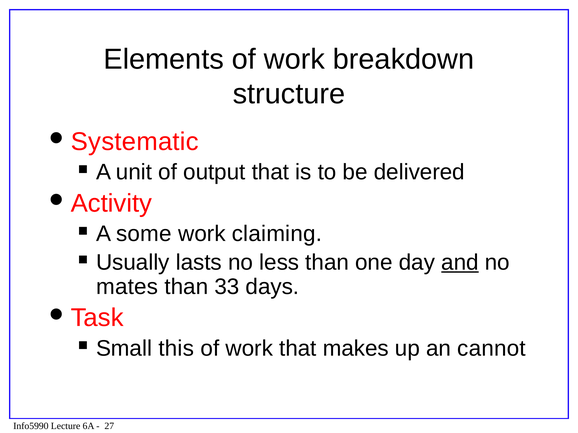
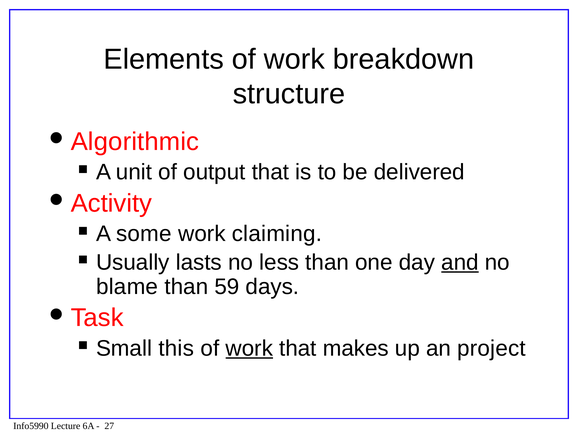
Systematic: Systematic -> Algorithmic (135, 142)
mates: mates -> blame (127, 287)
33: 33 -> 59 (227, 287)
work underline: none -> present (249, 349)
cannot: cannot -> project (492, 349)
